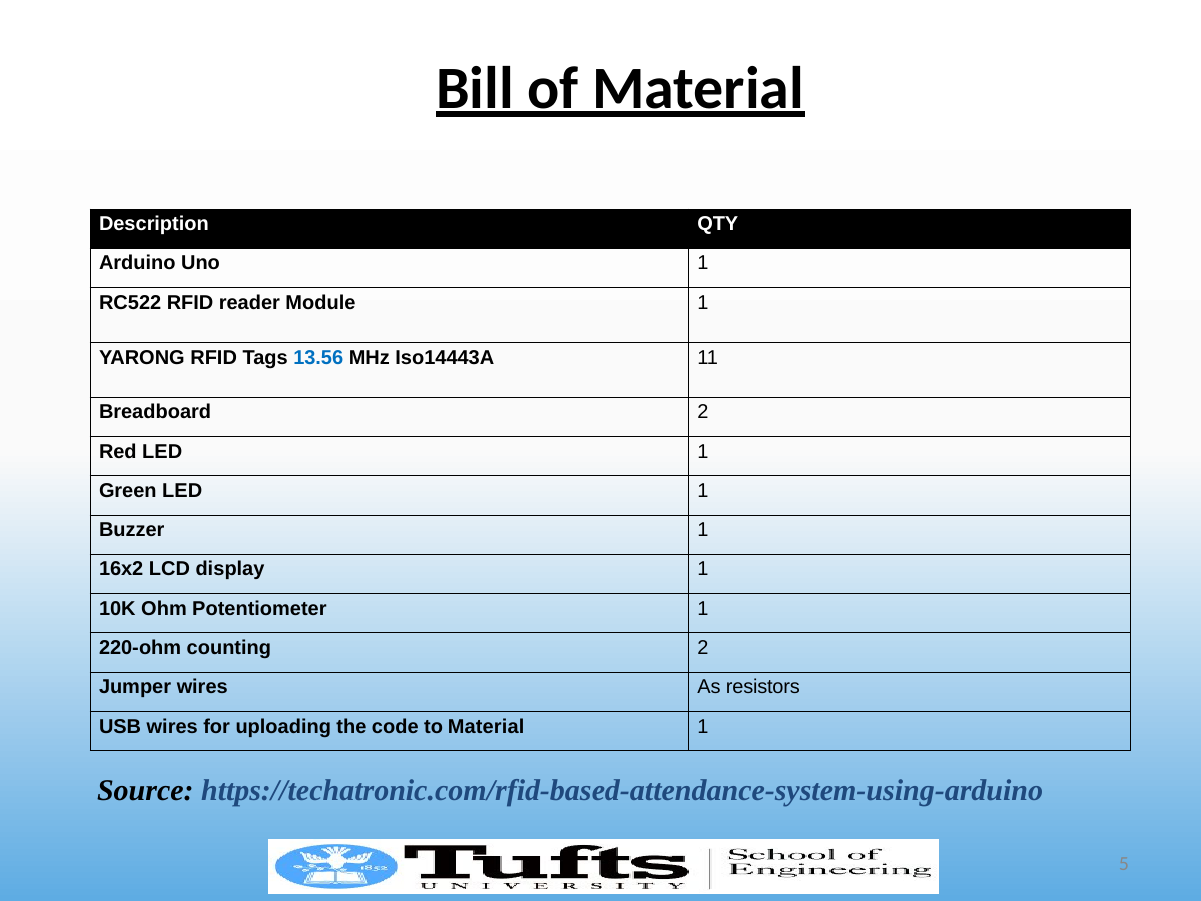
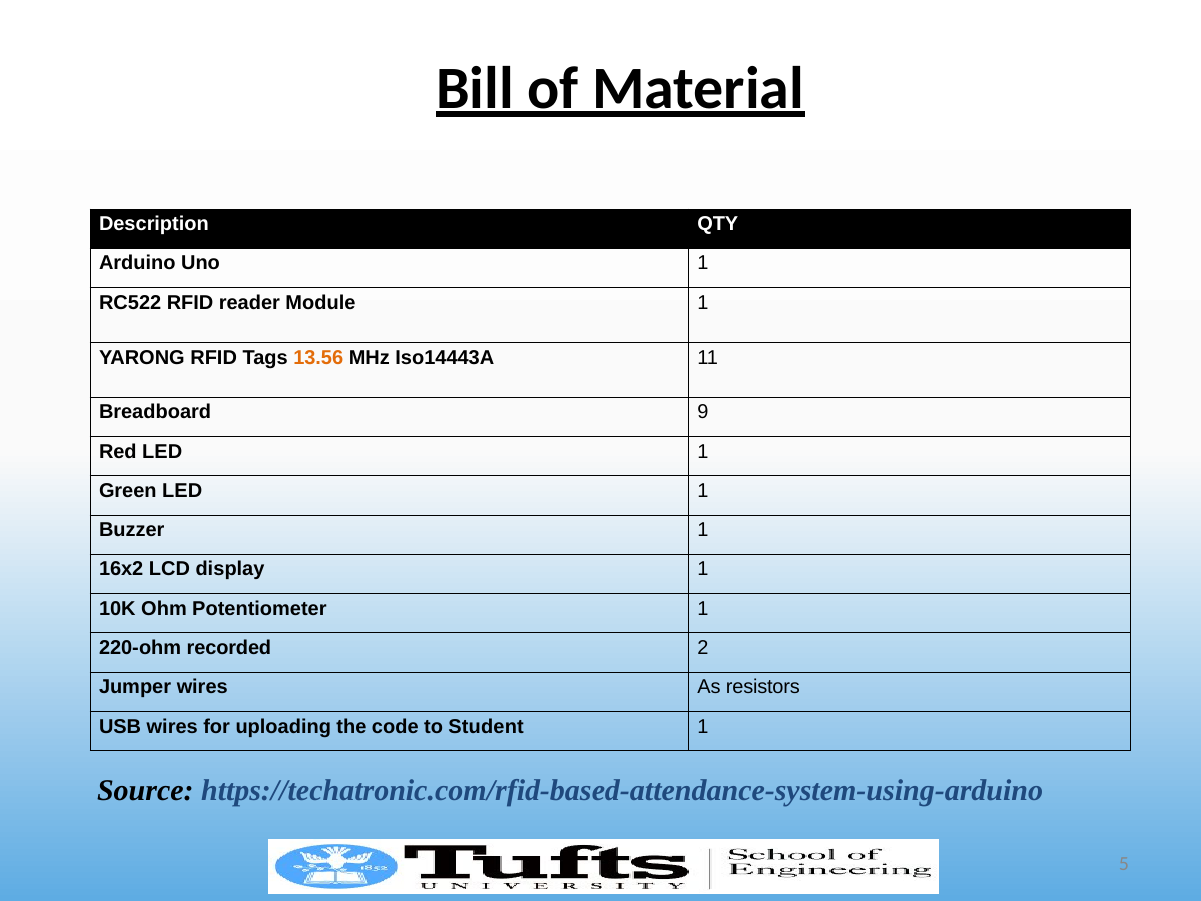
13.56 colour: blue -> orange (318, 357)
Breadboard 2: 2 -> 9 (703, 412)
counting: counting -> recorded (229, 648)
to Material: Material -> Student (486, 726)
